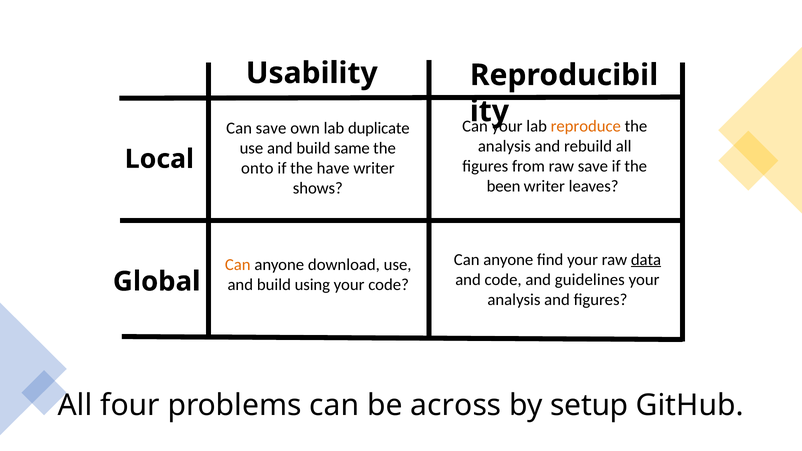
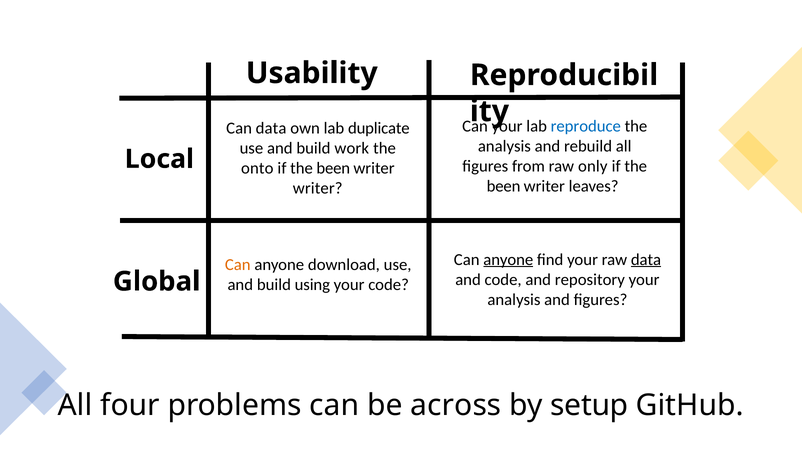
reproduce colour: orange -> blue (586, 126)
Can save: save -> data (271, 128)
same: same -> work (352, 148)
raw save: save -> only (593, 166)
have: have -> been (333, 168)
shows: shows -> writer (318, 188)
anyone underline: none -> present (508, 260)
guidelines: guidelines -> repository (590, 280)
